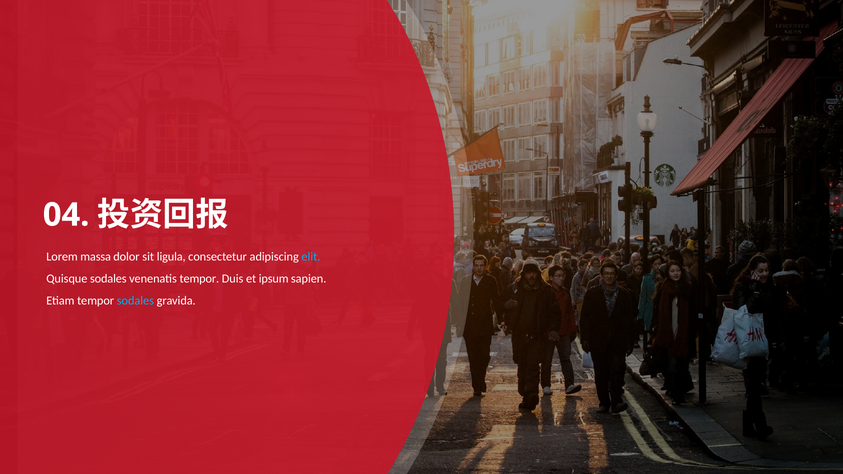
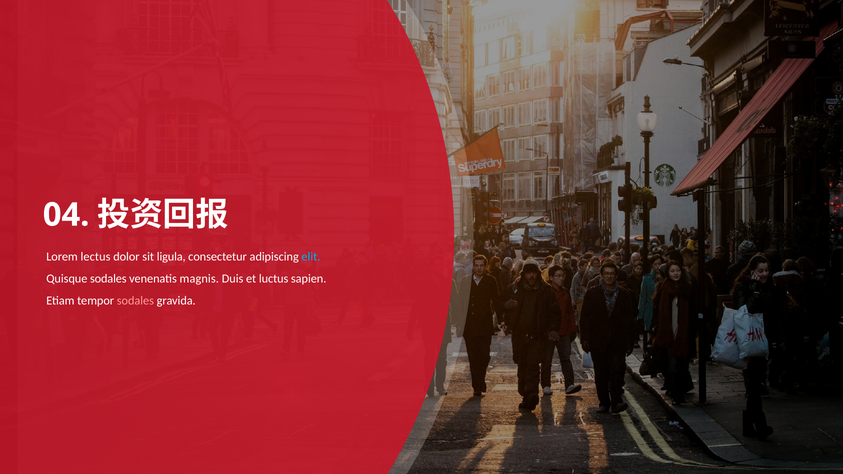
massa: massa -> lectus (96, 257)
venenatis tempor: tempor -> magnis (199, 279)
ipsum: ipsum -> luctus (274, 279)
sodales colour: light blue -> pink (135, 301)
